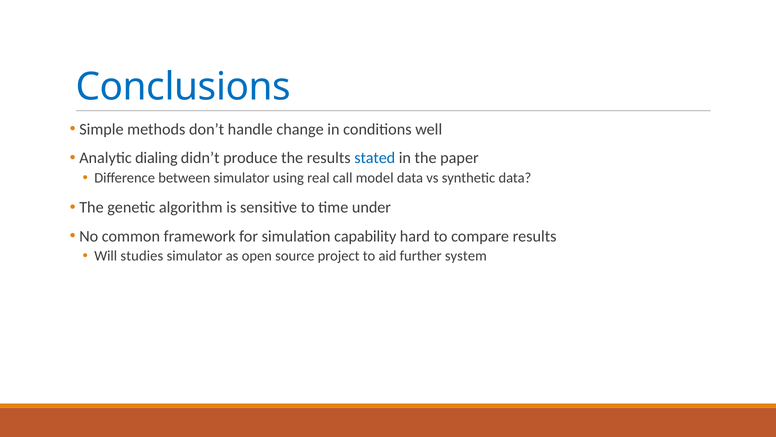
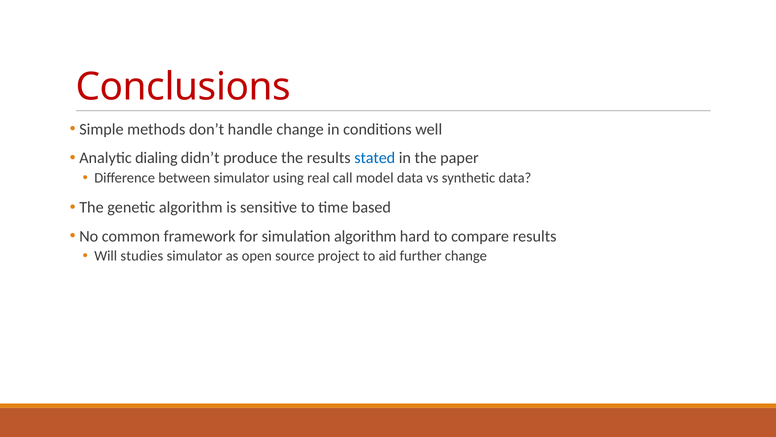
Conclusions colour: blue -> red (183, 87)
under: under -> based (371, 207)
simulation capability: capability -> algorithm (365, 236)
further system: system -> change (466, 256)
